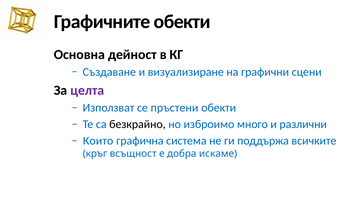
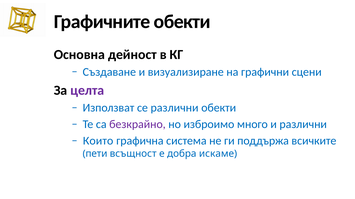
се пръстени: пръстени -> различни (175, 108)
безкрайно colour: black -> purple (137, 125)
кръг: кръг -> пети (95, 154)
